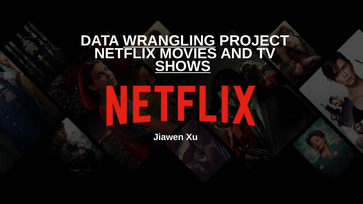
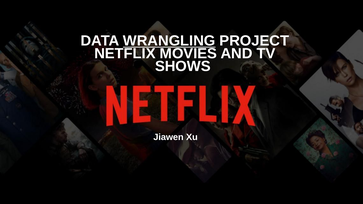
SHOWS underline: present -> none (183, 66)
